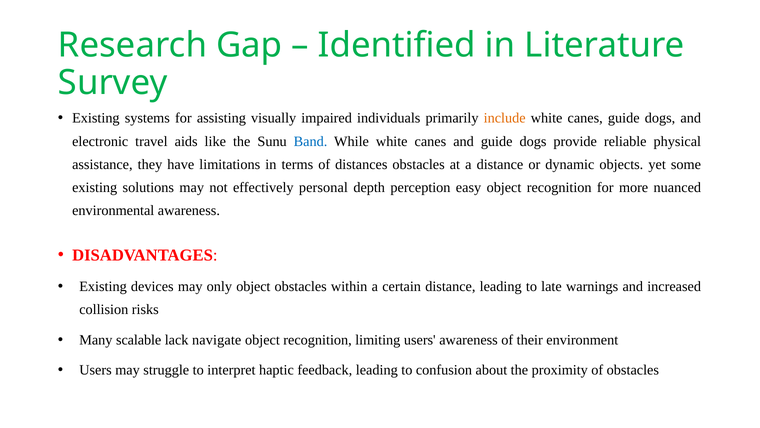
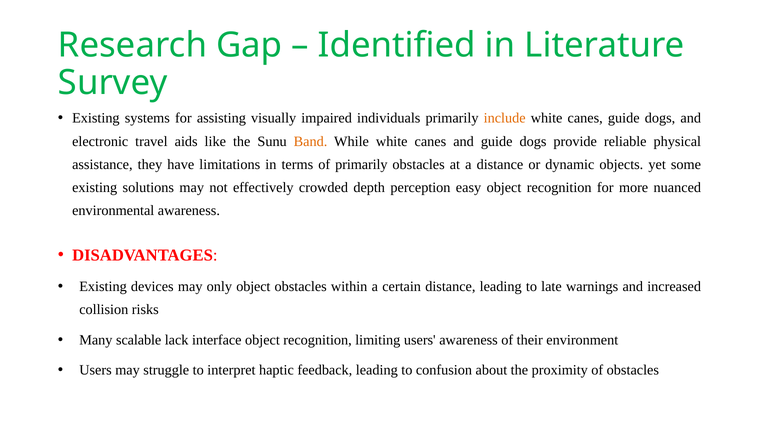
Band colour: blue -> orange (311, 141)
of distances: distances -> primarily (361, 164)
personal: personal -> crowded (323, 187)
navigate: navigate -> interface (217, 340)
